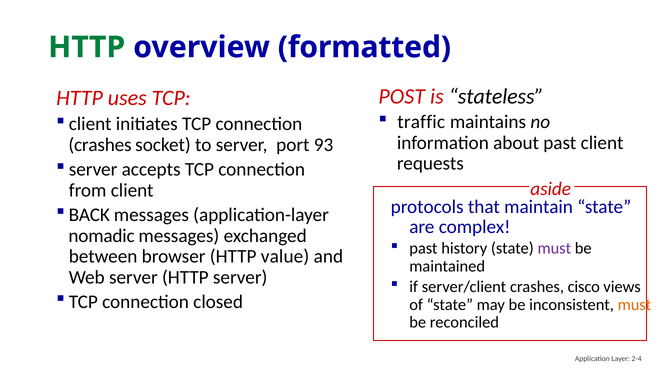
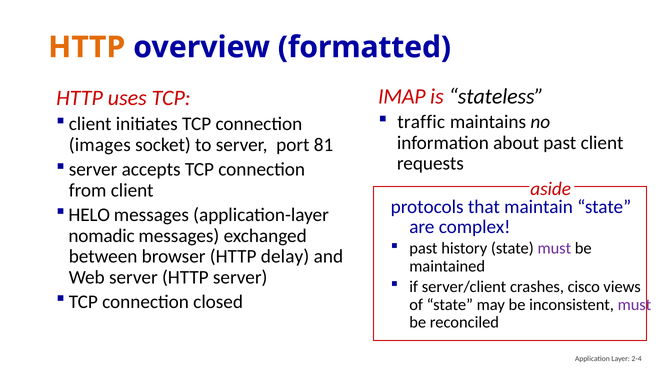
HTTP colour: green -> orange (87, 47)
POST: POST -> IMAP (402, 97)
crashes: crashes -> images (100, 145)
93: 93 -> 81 (324, 145)
BACK: BACK -> HELO (89, 215)
value: value -> delay (285, 256)
must colour: orange -> purple (634, 304)
